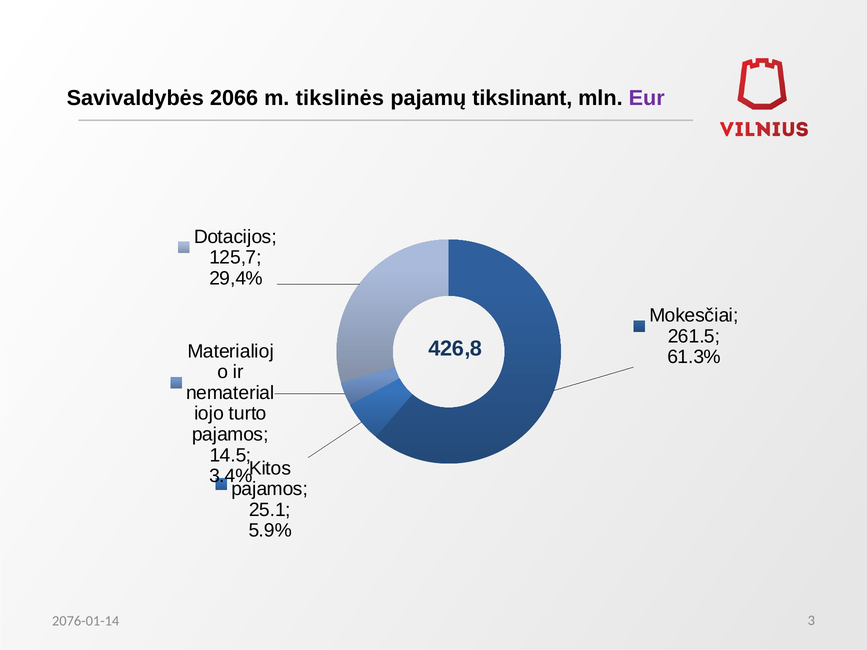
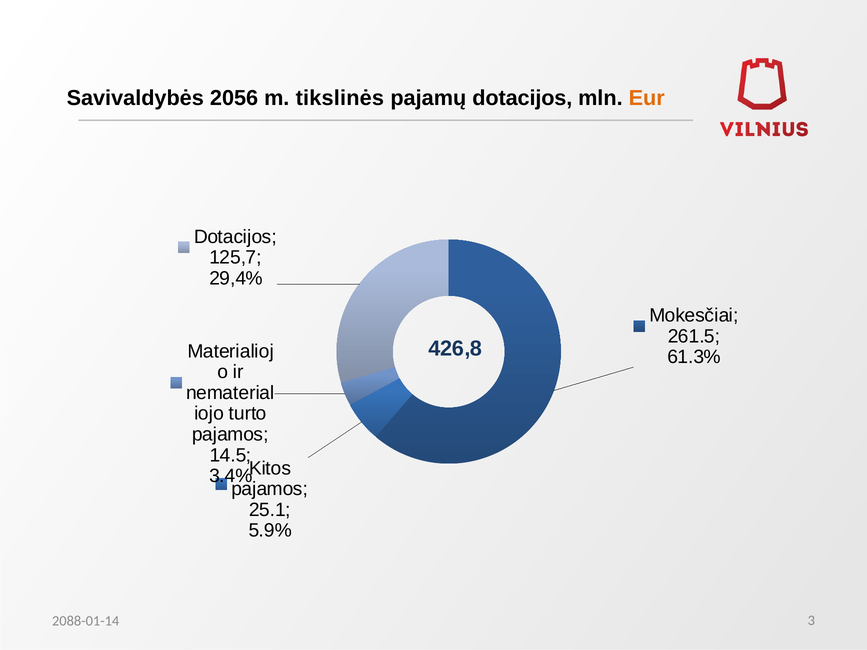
2066: 2066 -> 2056 (234, 98)
pajamų tikslinant: tikslinant -> dotacijos (522, 98)
Eur colour: purple -> orange (647, 98)
2076-01-14: 2076-01-14 -> 2088-01-14 (86, 621)
